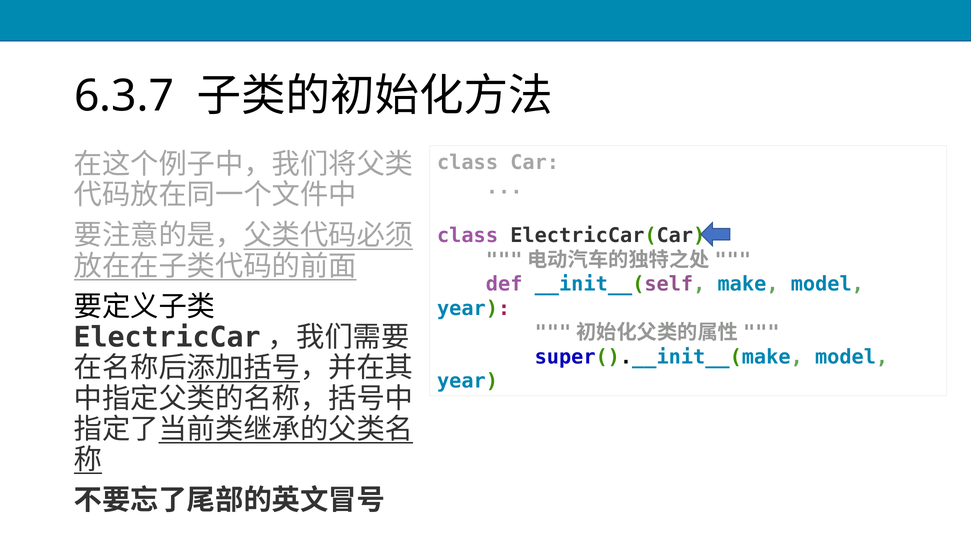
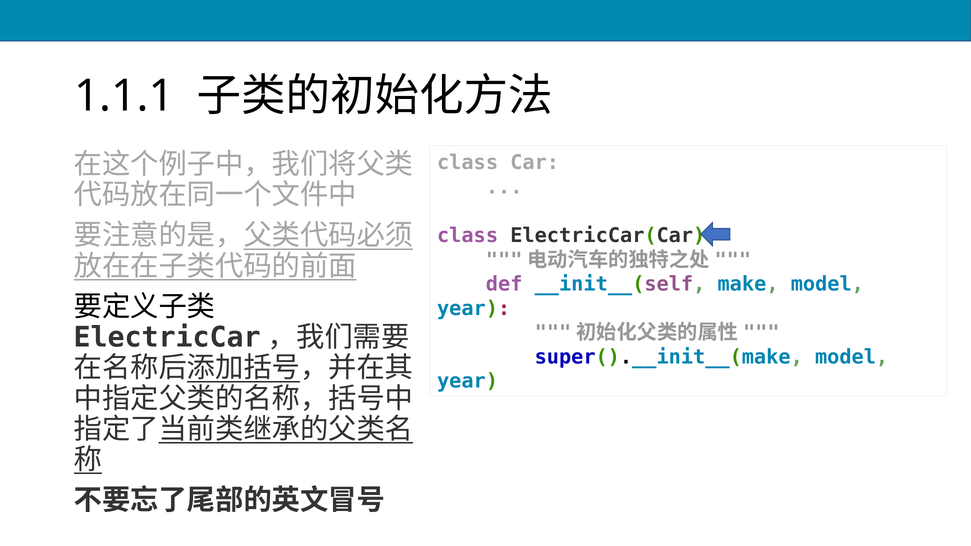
6.3.7: 6.3.7 -> 1.1.1 (124, 96)
